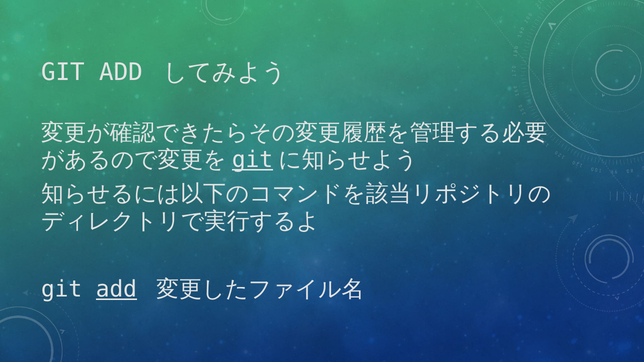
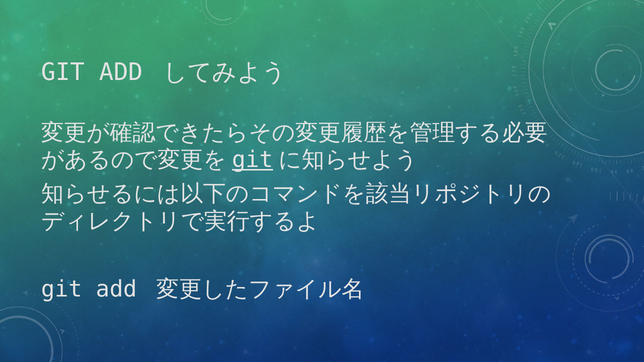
add underline: present -> none (116, 290)
